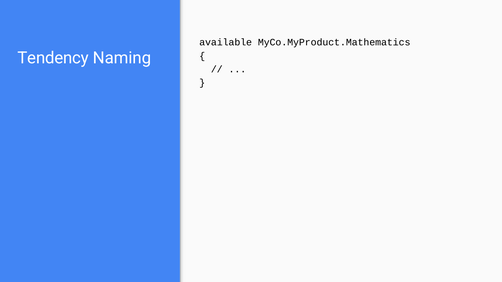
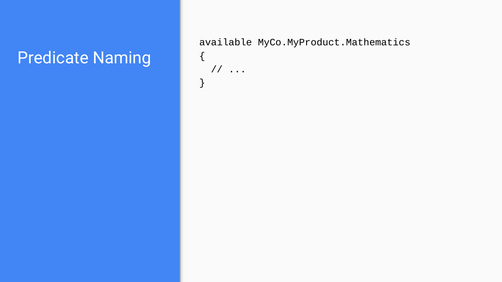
Tendency: Tendency -> Predicate (53, 58)
